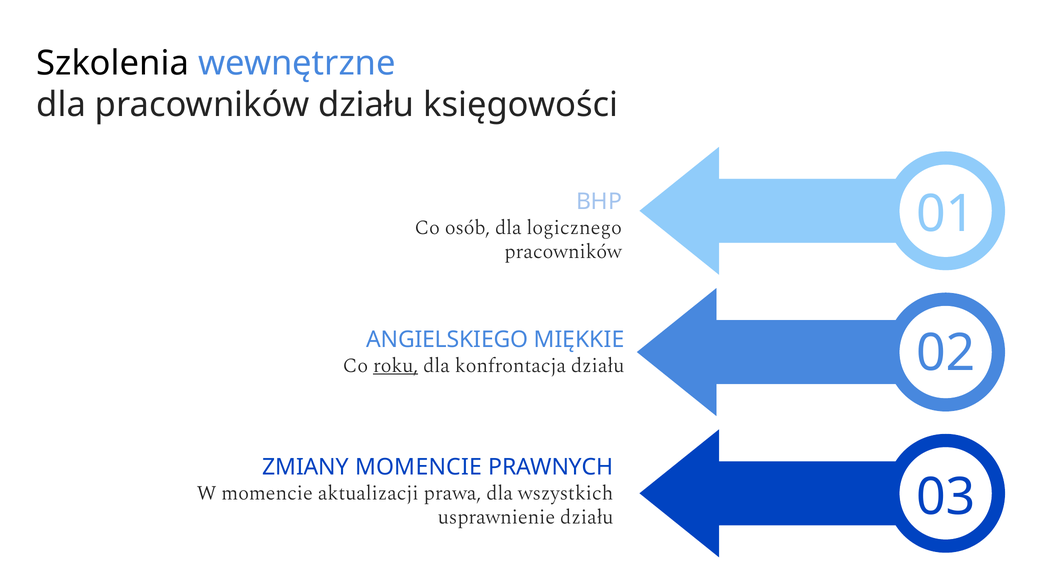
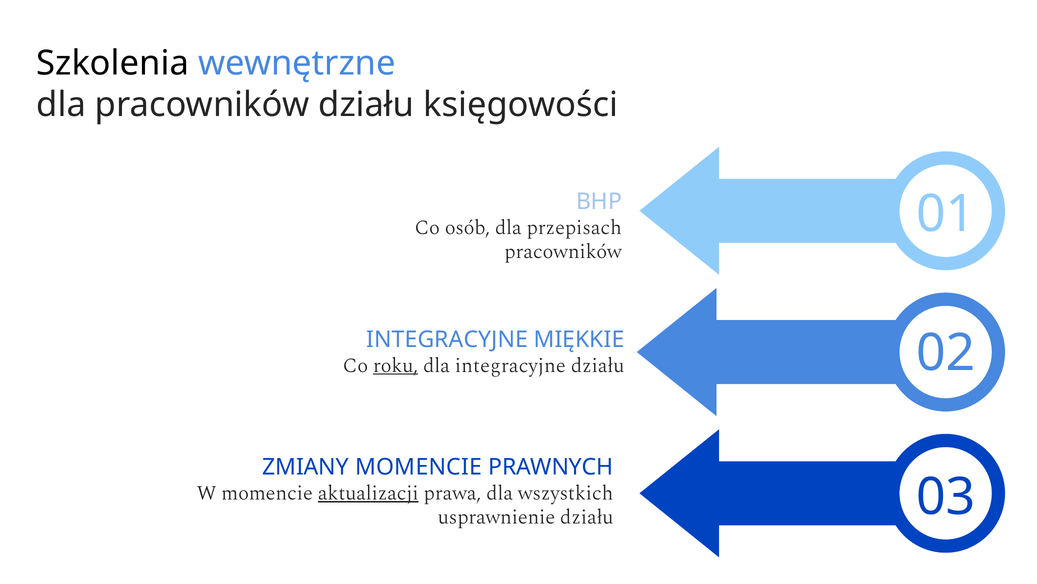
logicznego: logicznego -> przepisach (574, 227)
ANGIELSKIEGO: ANGIELSKIEGO -> INTEGRACYJNE (447, 339)
dla konfrontacja: konfrontacja -> integracyjne (510, 365)
aktualizacji underline: none -> present (368, 492)
